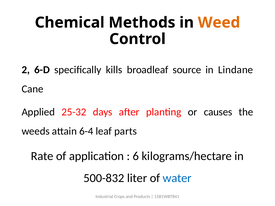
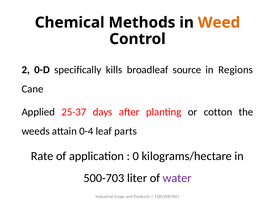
6-D: 6-D -> 0-D (42, 70)
Lindane: Lindane -> Regions (236, 70)
25-32: 25-32 -> 25-37 (74, 112)
causes: causes -> cotton (218, 112)
6-4: 6-4 -> 0-4 (86, 131)
6: 6 -> 0 (136, 156)
500-832: 500-832 -> 500-703 (104, 178)
water colour: blue -> purple (177, 178)
